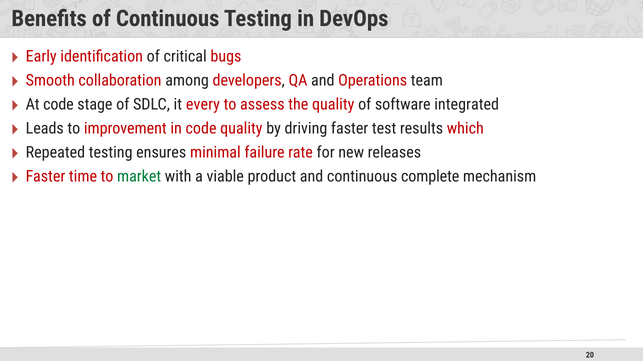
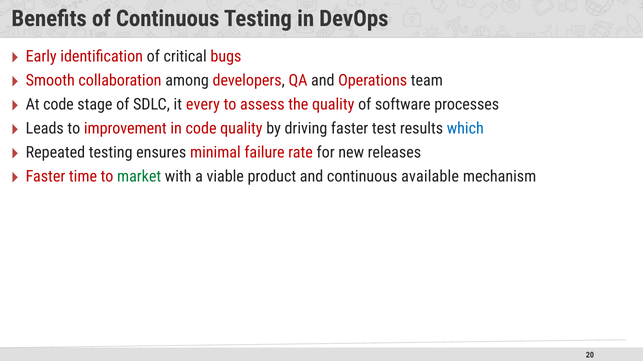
integrated: integrated -> processes (467, 105)
which colour: red -> blue (465, 129)
complete: complete -> available (430, 177)
